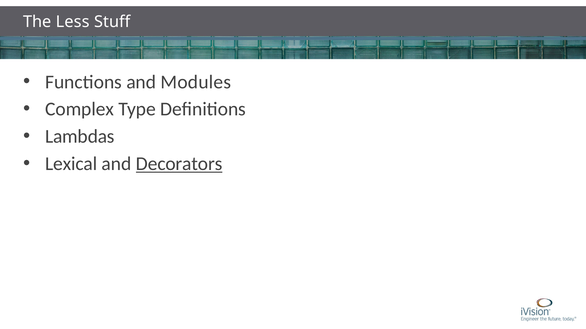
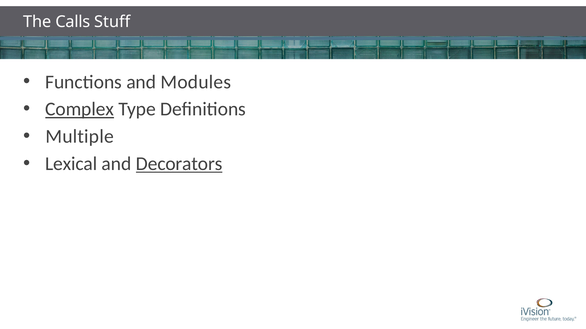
Less: Less -> Calls (73, 22)
Complex underline: none -> present (80, 109)
Lambdas: Lambdas -> Multiple (80, 137)
